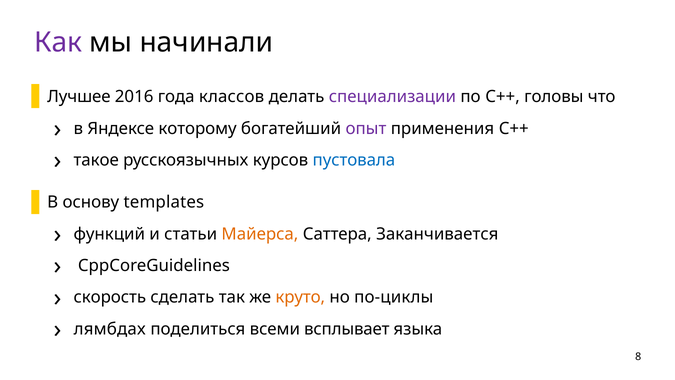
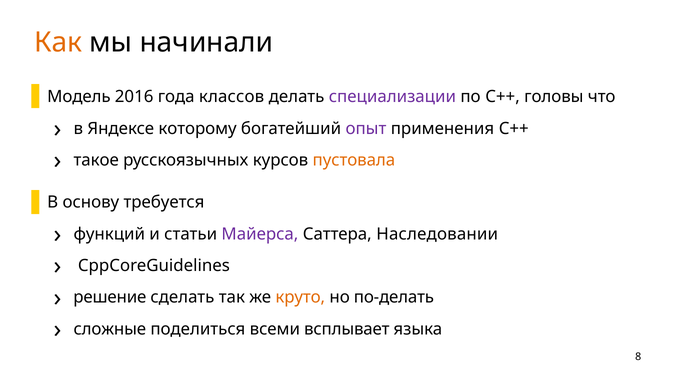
Как colour: purple -> orange (58, 43)
Лучшее: Лучшее -> Модель (79, 97)
пустовала colour: blue -> orange (354, 160)
templates: templates -> требуется (164, 202)
Майерса colour: orange -> purple (260, 234)
Заканчивается: Заканчивается -> Наследовании (437, 234)
скорость: скорость -> решение (110, 297)
по-циклы: по-циклы -> по-делать (394, 297)
лямбдах: лямбдах -> сложные (110, 329)
